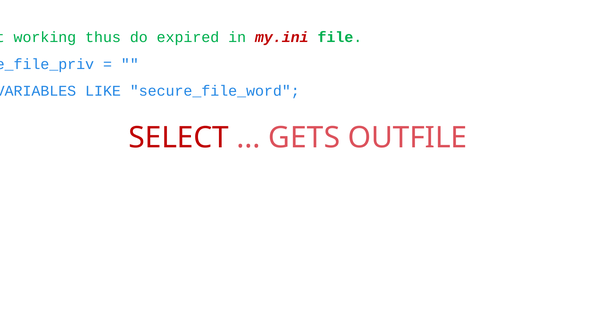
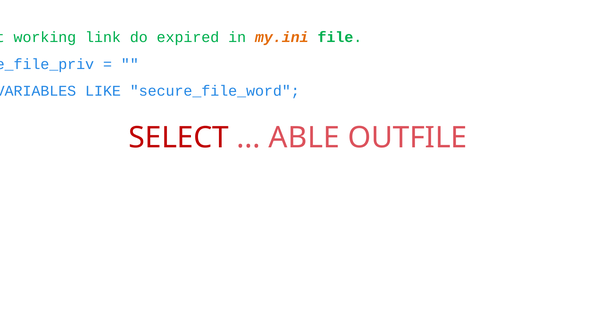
thus: thus -> link (103, 37)
my.ini colour: red -> orange (282, 37)
GETS: GETS -> ABLE (304, 138)
